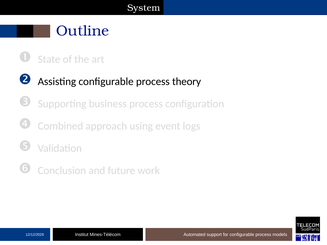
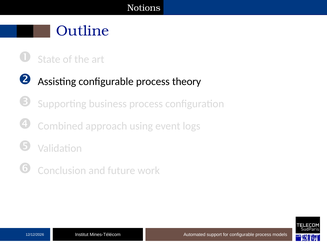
System: System -> Notions (144, 8)
